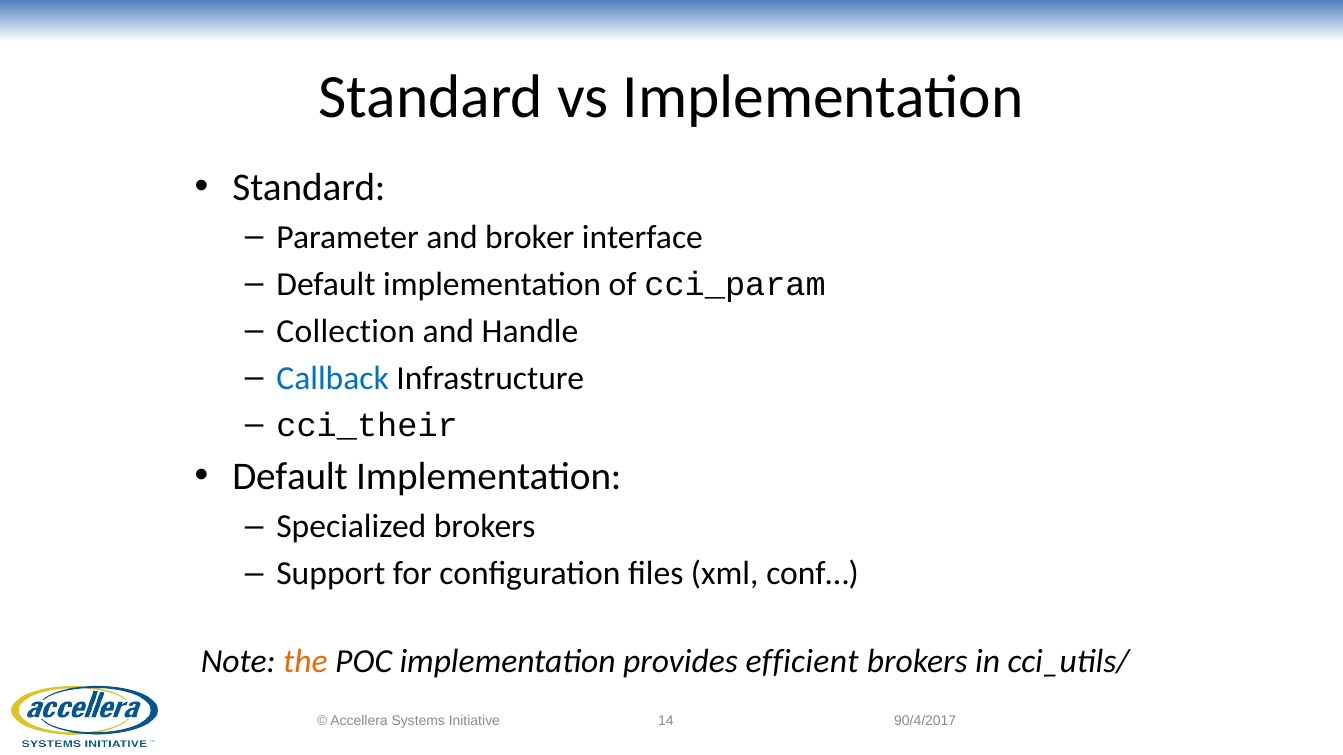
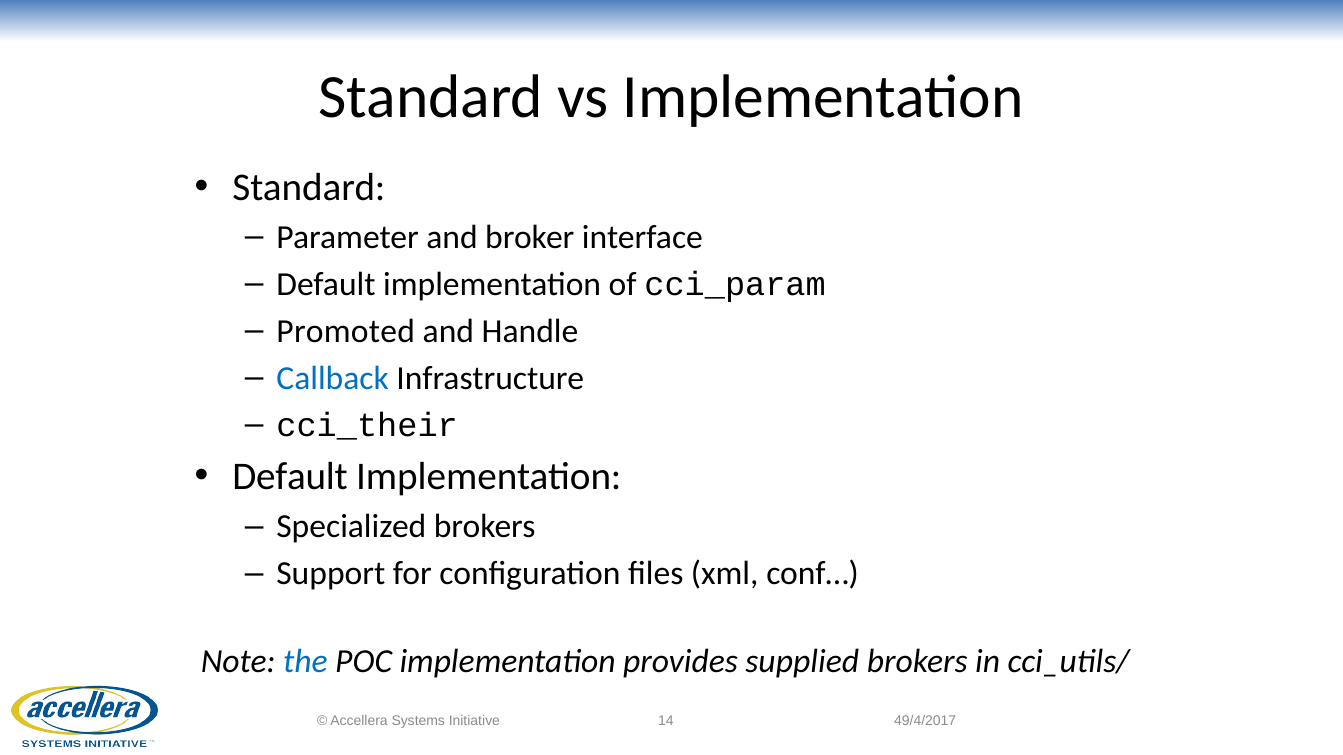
Collection: Collection -> Promoted (346, 331)
the colour: orange -> blue (305, 661)
efficient: efficient -> supplied (802, 661)
90/4/2017: 90/4/2017 -> 49/4/2017 (925, 721)
